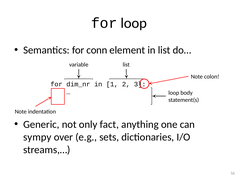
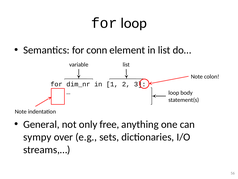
Generic: Generic -> General (41, 124)
fact: fact -> free (109, 124)
